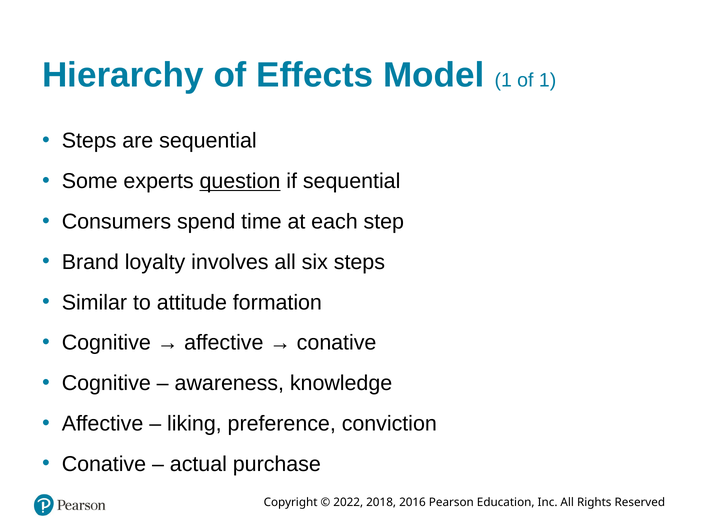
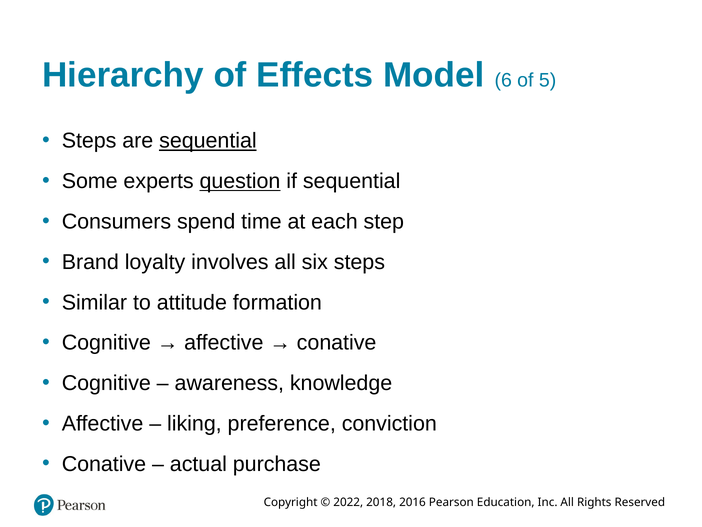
Model 1: 1 -> 6 (503, 80)
of 1: 1 -> 5 (548, 80)
sequential underline: none -> present (208, 141)
